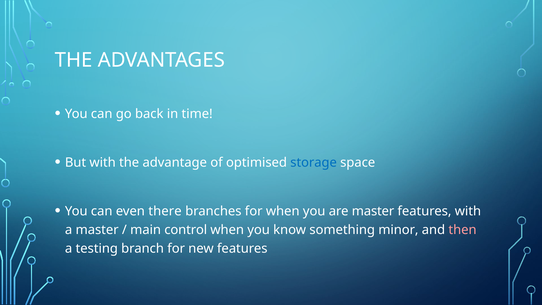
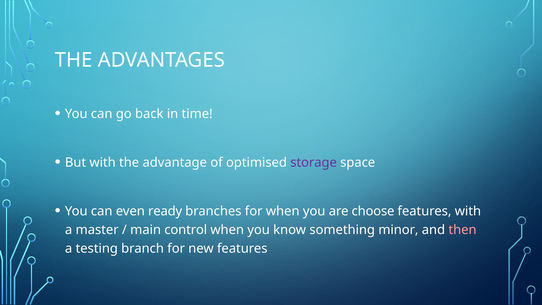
storage colour: blue -> purple (314, 162)
there: there -> ready (165, 211)
are master: master -> choose (373, 211)
